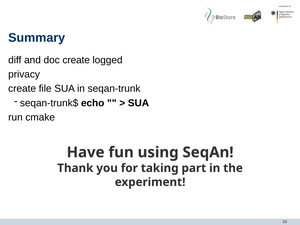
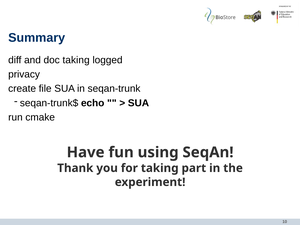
doc create: create -> taking (76, 60)
